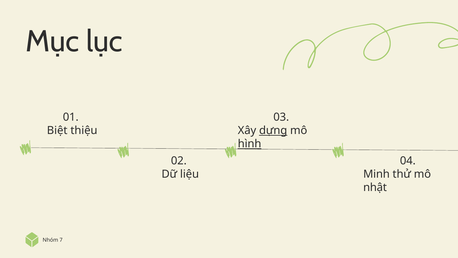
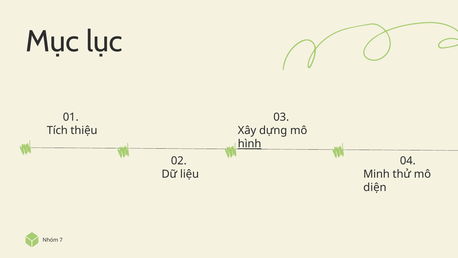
Biệt: Biệt -> Tích (57, 130)
dựng underline: present -> none (273, 130)
nhật: nhật -> diện (375, 187)
